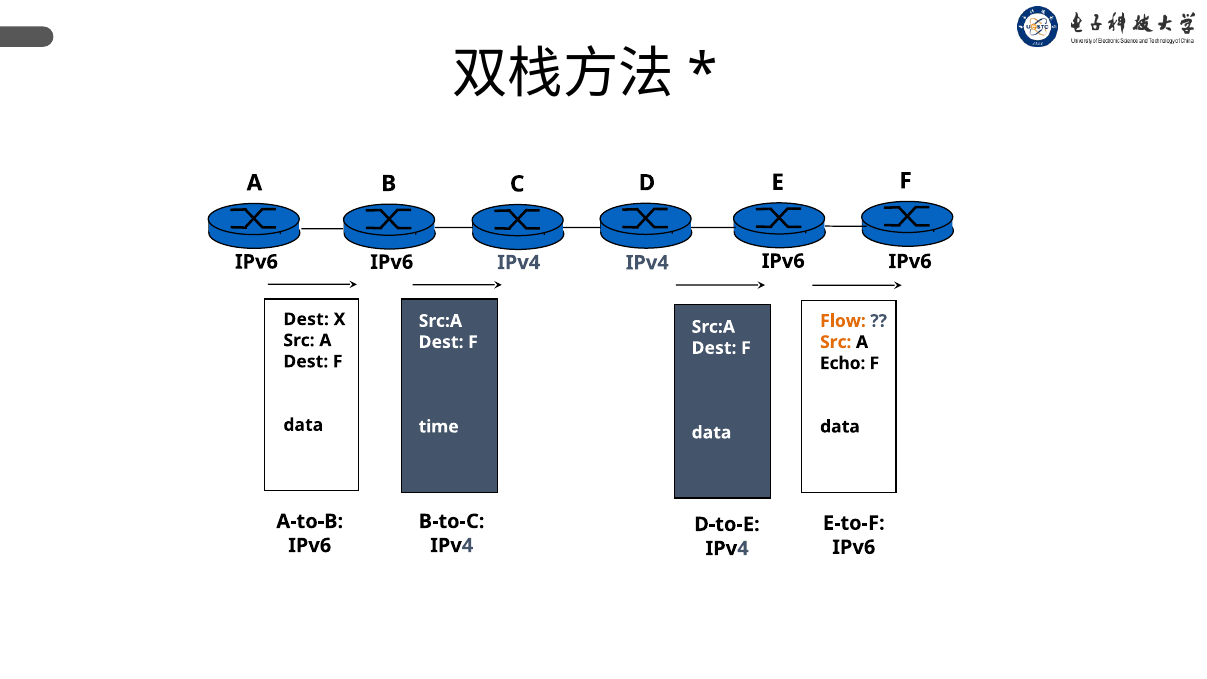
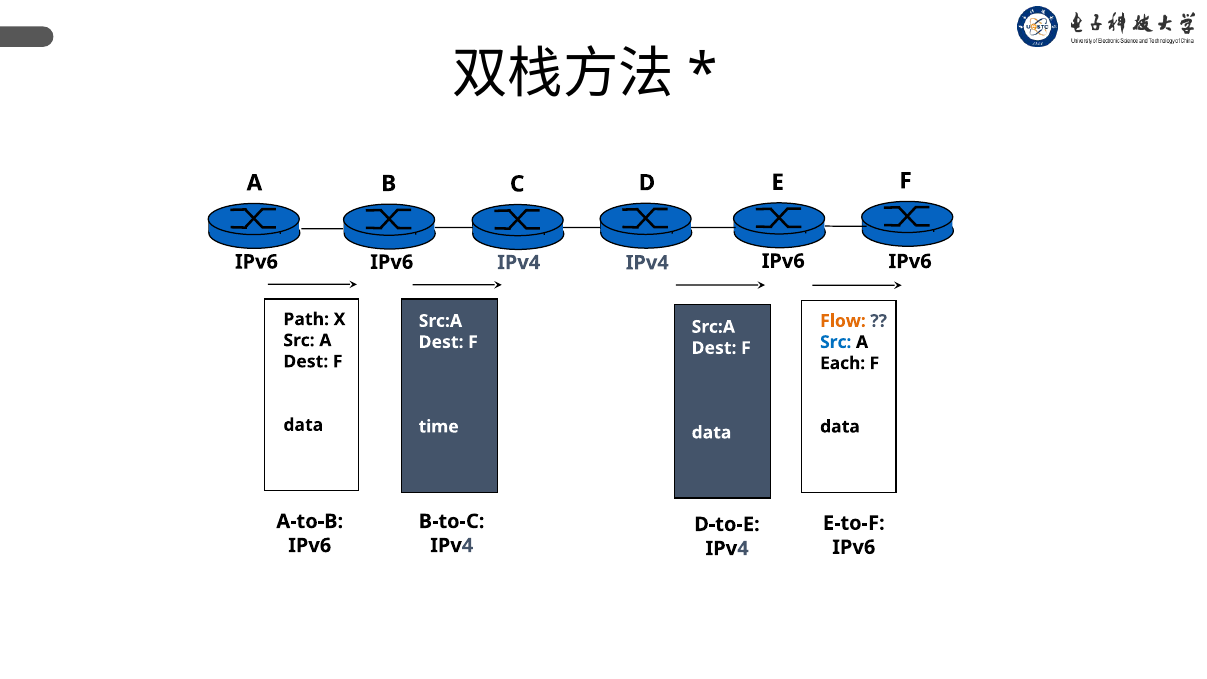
Dest: Dest -> Path (306, 319)
Src colour: orange -> blue (836, 342)
Echo: Echo -> Each (843, 363)
